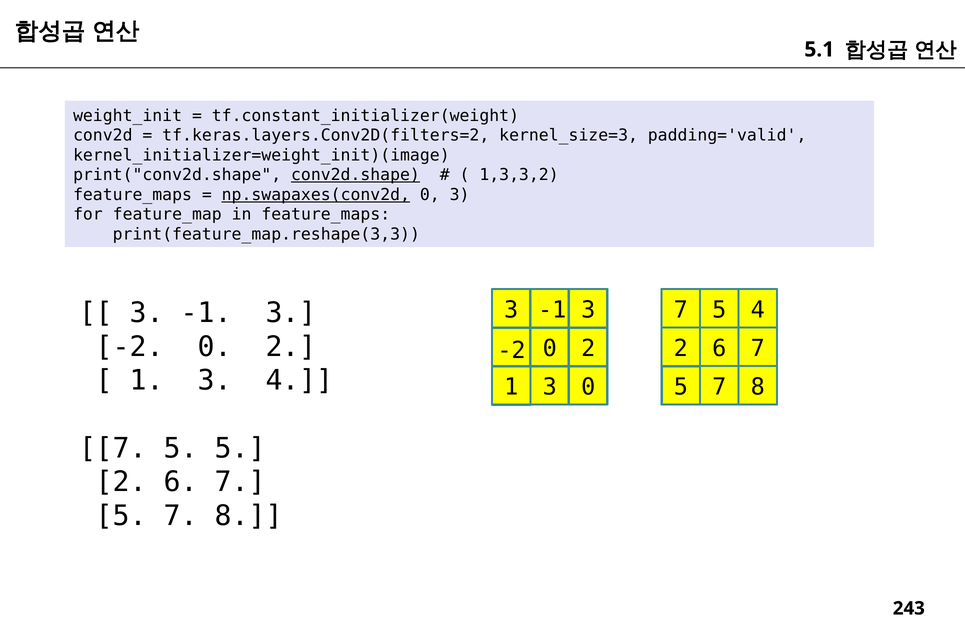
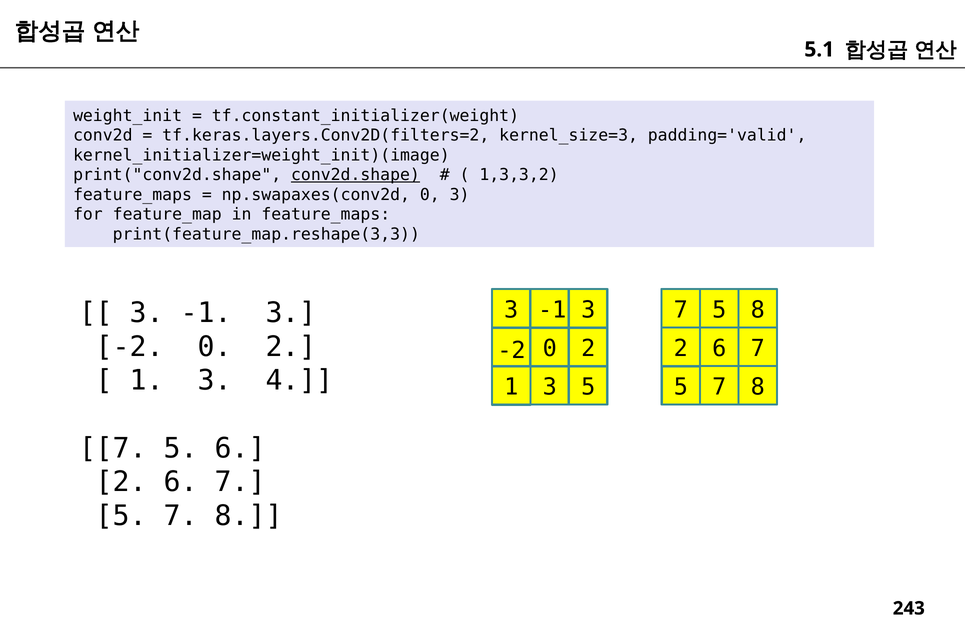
np.swapaxes(conv2d underline: present -> none (316, 195)
5 4: 4 -> 8 (758, 310)
0: 0 -> 5 (588, 387)
5 5: 5 -> 6 (240, 448)
